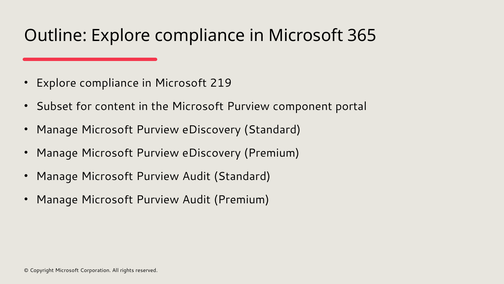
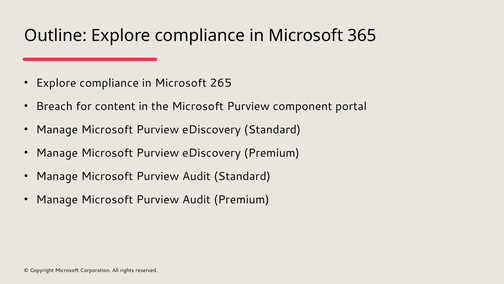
219: 219 -> 265 (221, 83)
Subset: Subset -> Breach (54, 106)
